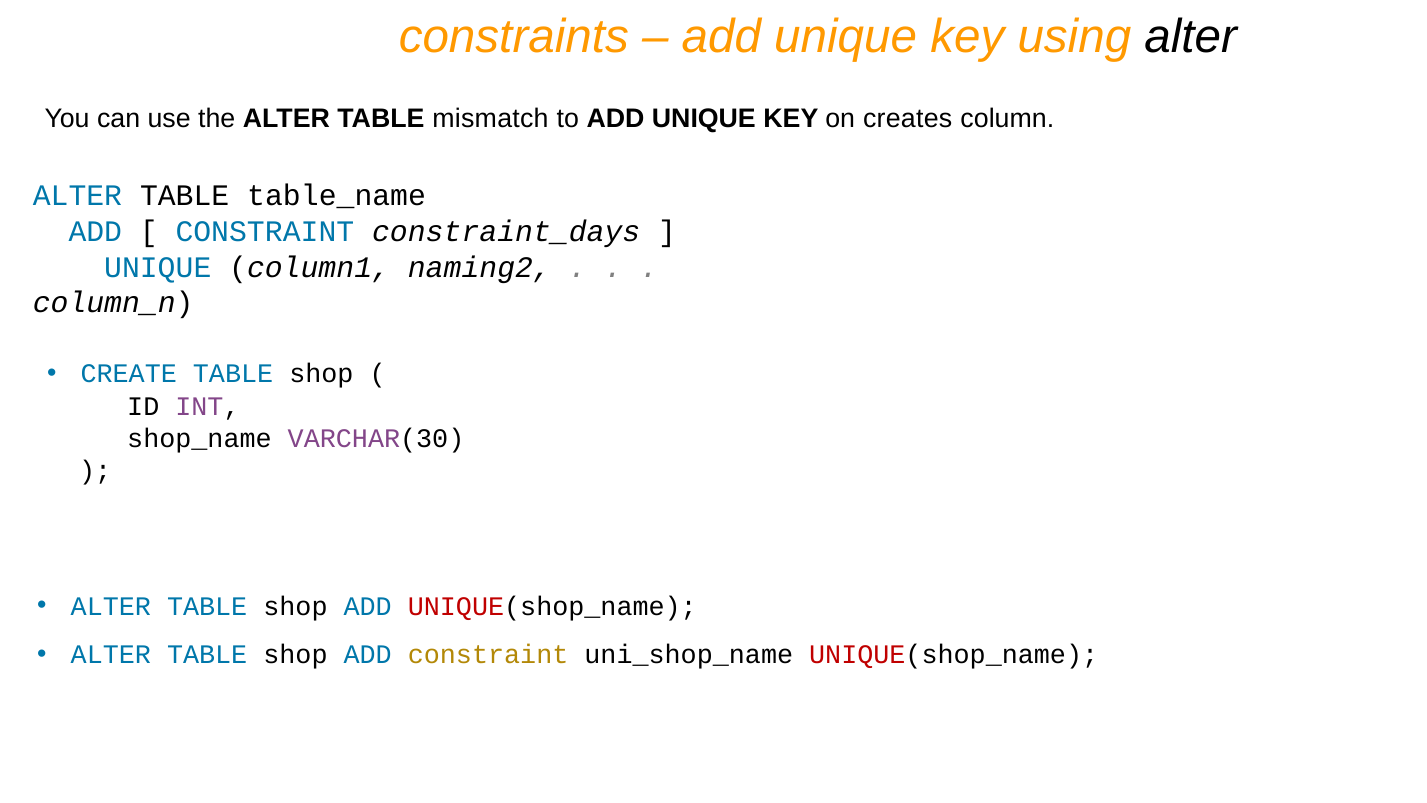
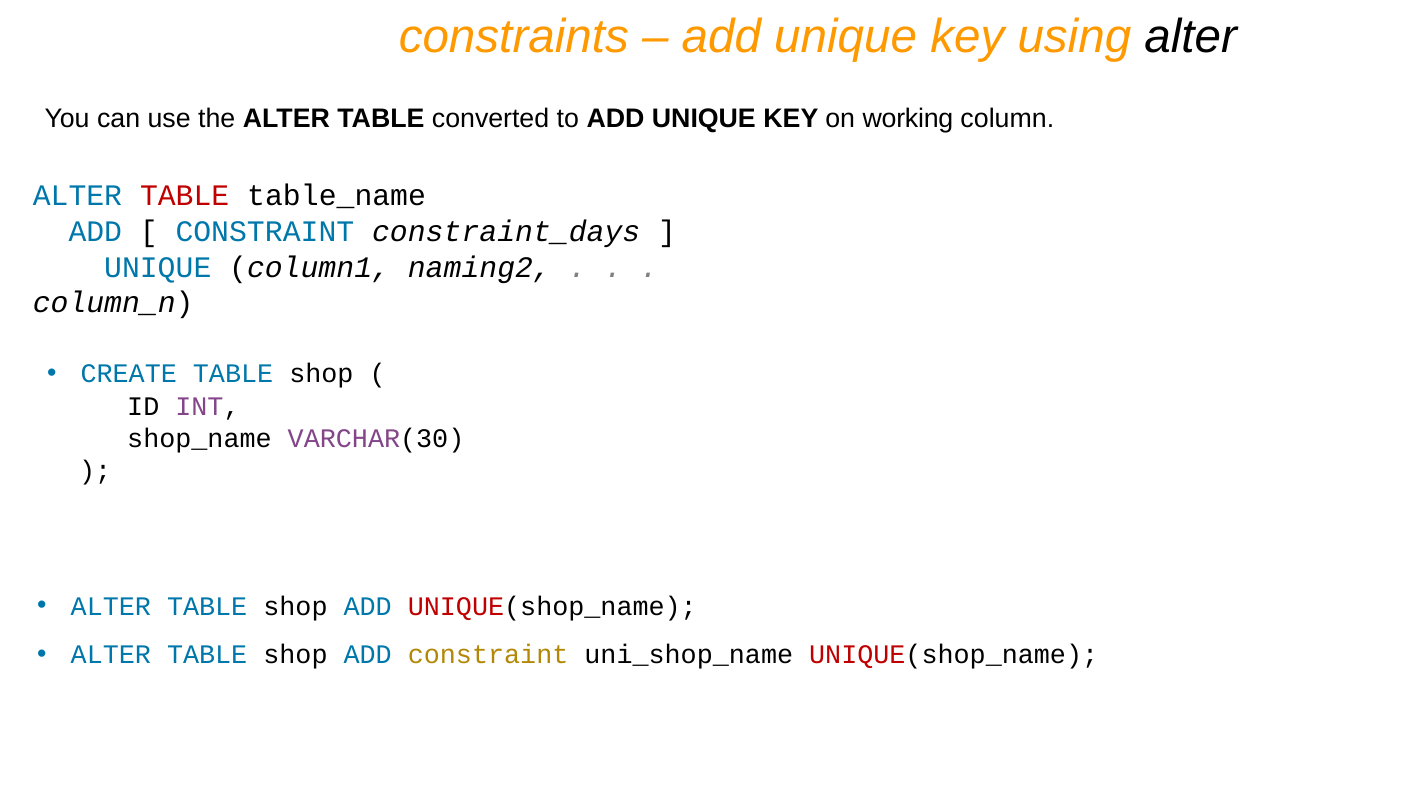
mismatch: mismatch -> converted (491, 119)
creates: creates -> working (908, 119)
TABLE colour: black -> red (185, 196)
